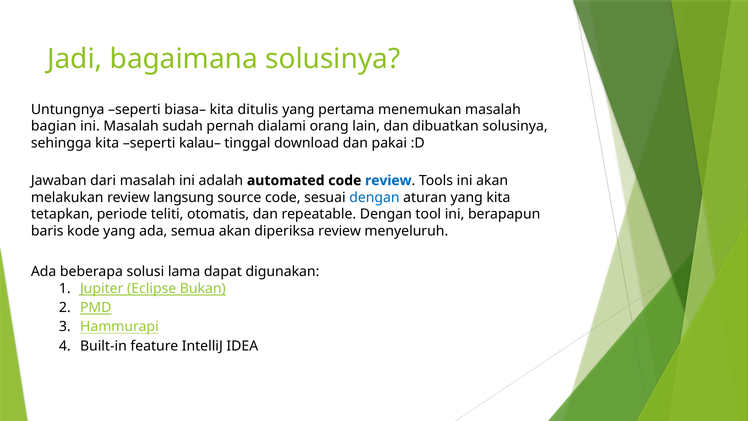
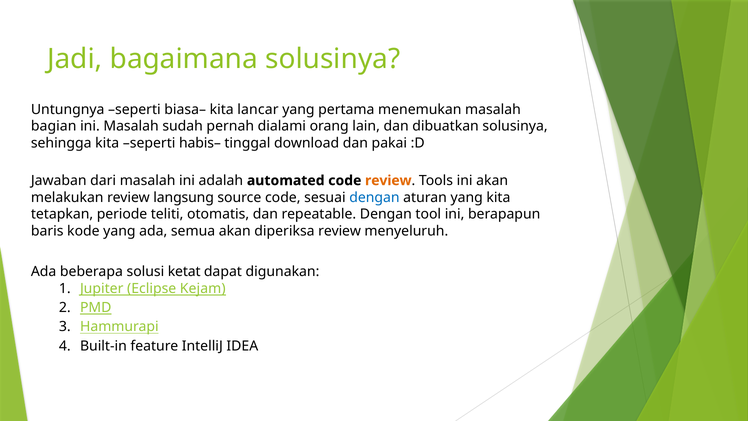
ditulis: ditulis -> lancar (258, 109)
kalau–: kalau– -> habis– (200, 143)
review colour: blue -> orange (388, 180)
lama: lama -> ketat (184, 272)
Bukan: Bukan -> Kejam (203, 288)
